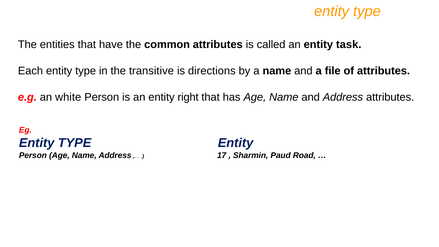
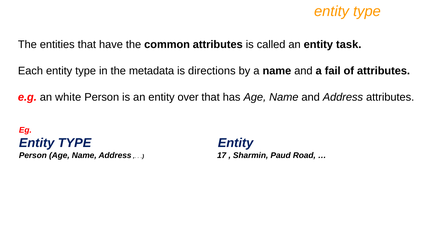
transitive: transitive -> metadata (152, 71)
file: file -> fail (333, 71)
right: right -> over (188, 97)
